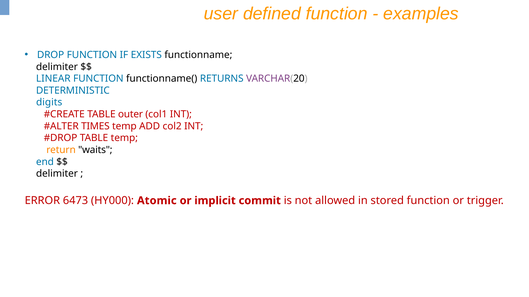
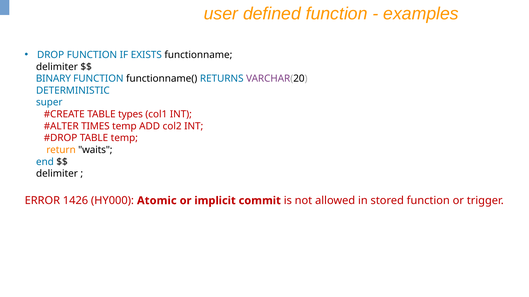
LINEAR: LINEAR -> BINARY (53, 79)
digits: digits -> super (49, 103)
outer: outer -> types (131, 114)
6473: 6473 -> 1426 (76, 201)
